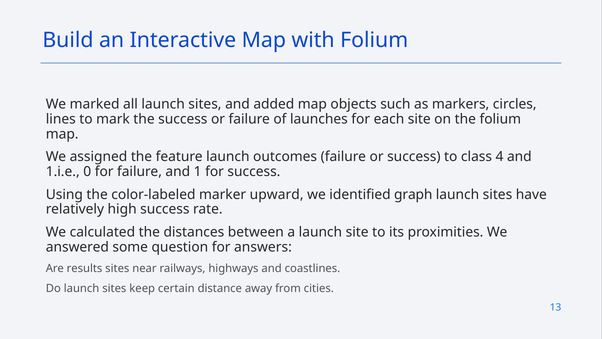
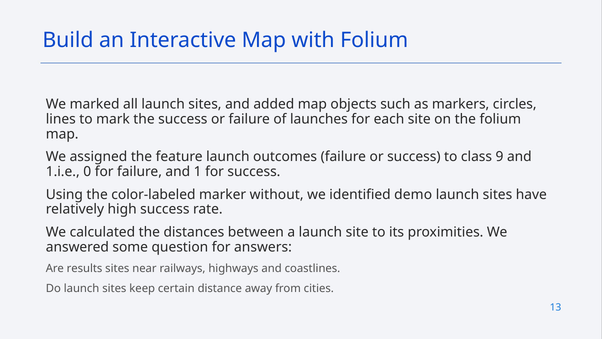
4: 4 -> 9 (500, 157)
upward: upward -> without (277, 194)
graph: graph -> demo (413, 194)
